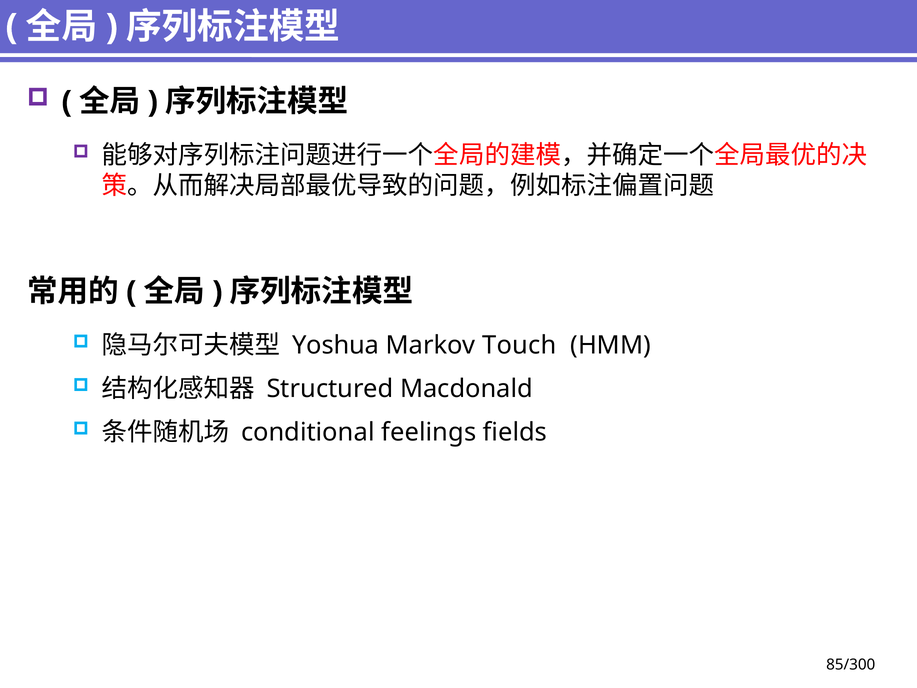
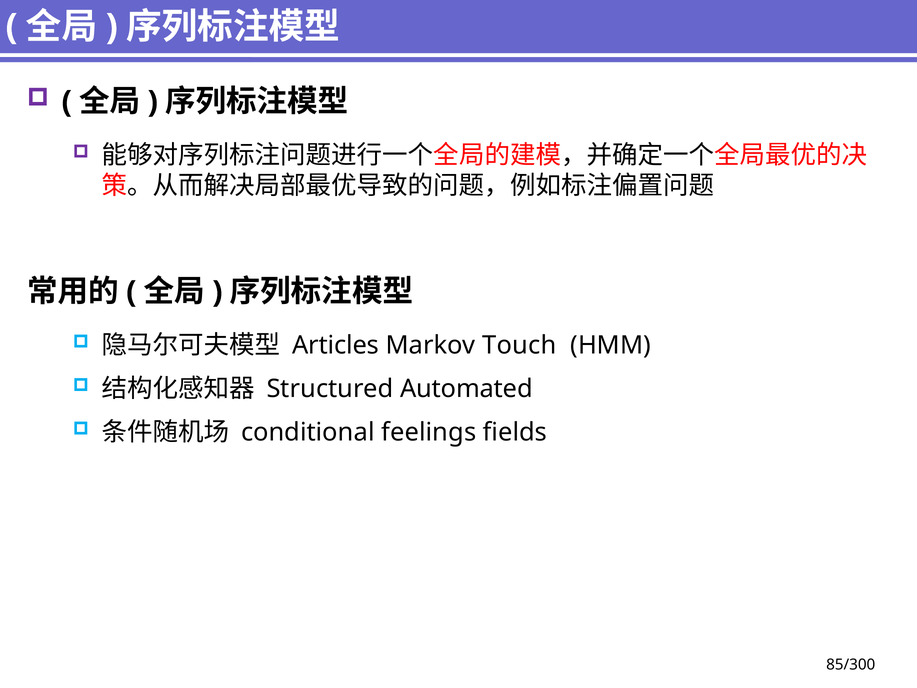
Yoshua: Yoshua -> Articles (336, 345)
Macdonald: Macdonald -> Automated (466, 389)
